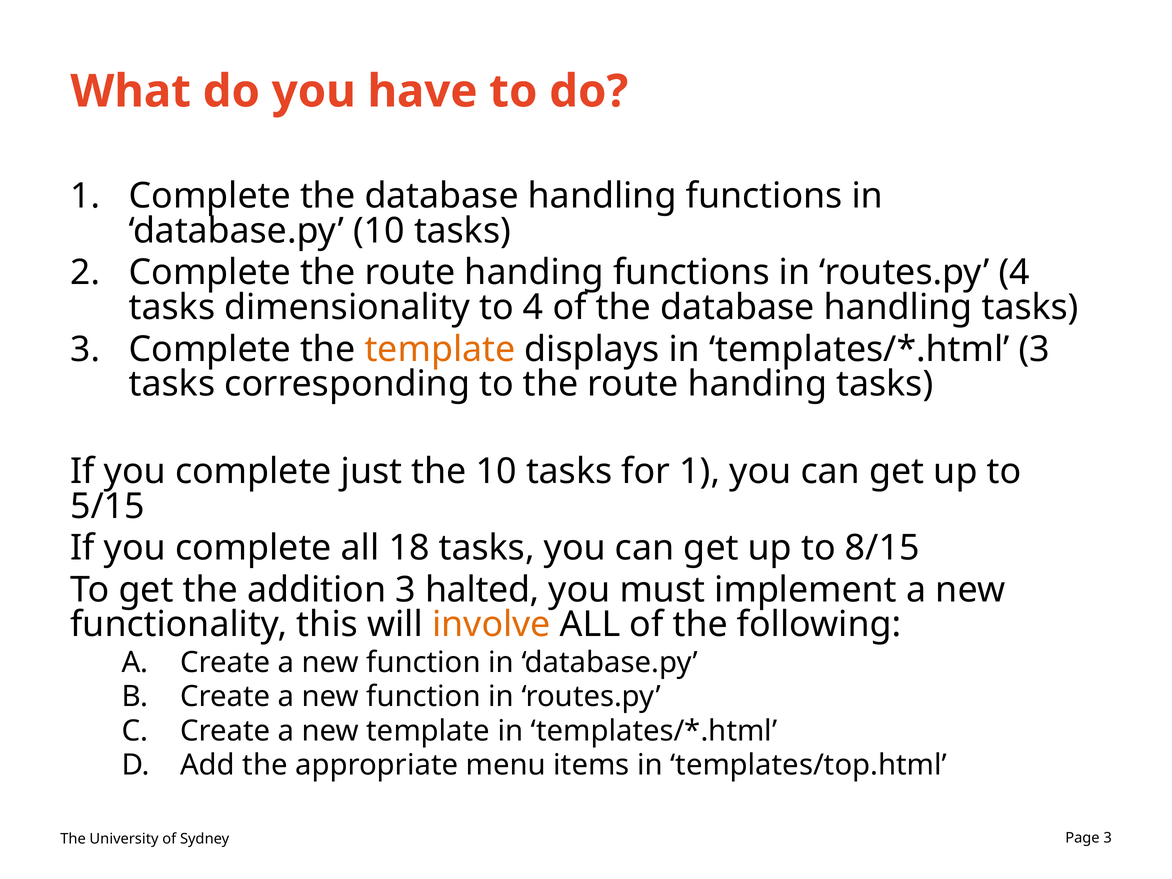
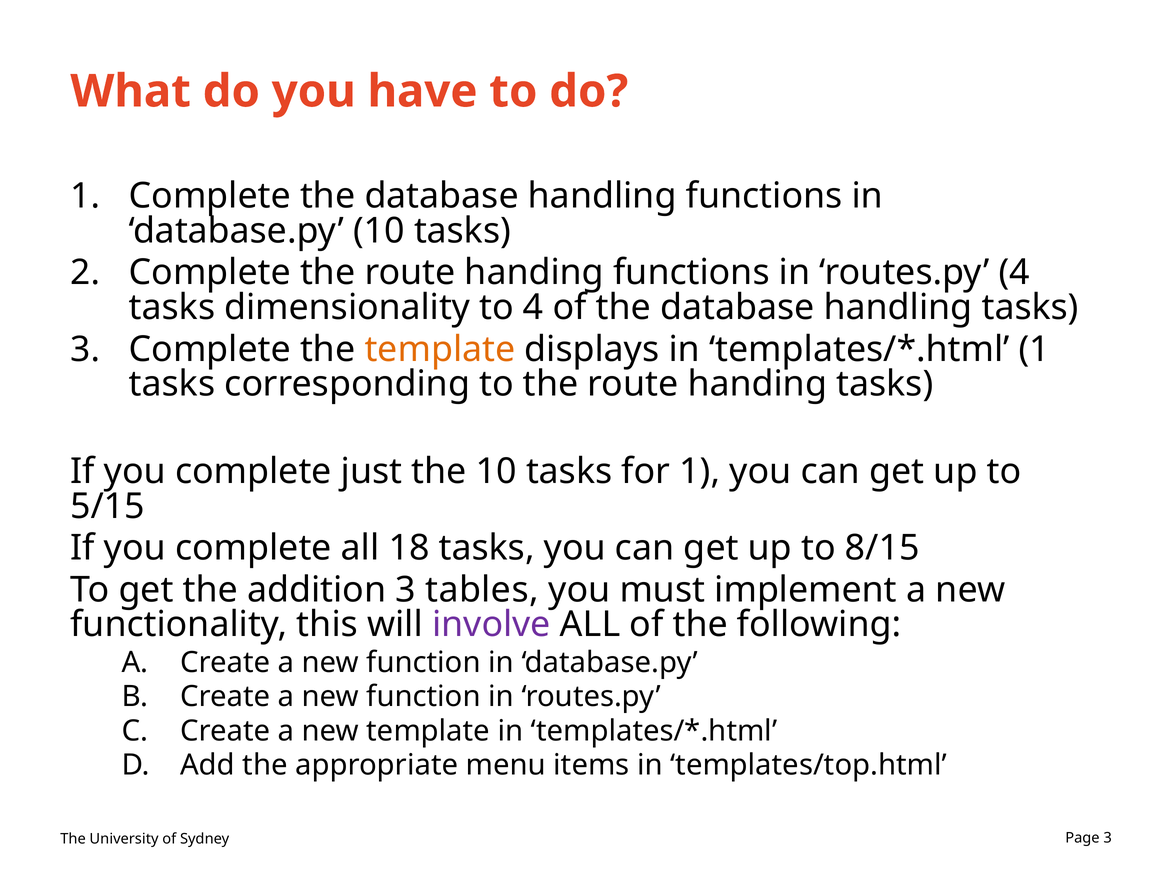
3: 3 -> 1 (1034, 349)
halted: halted -> tables (482, 590)
involve colour: orange -> purple (491, 625)
